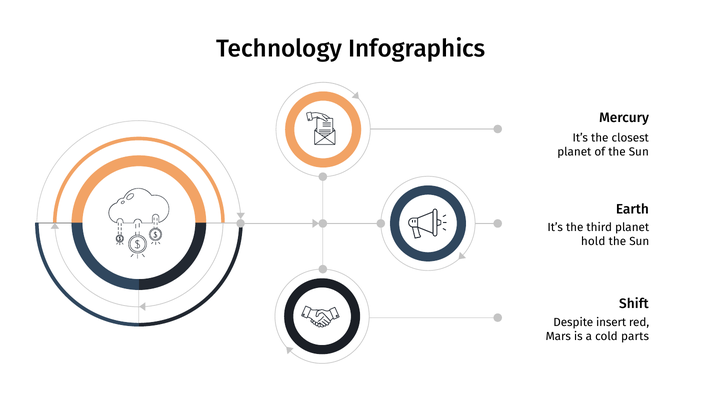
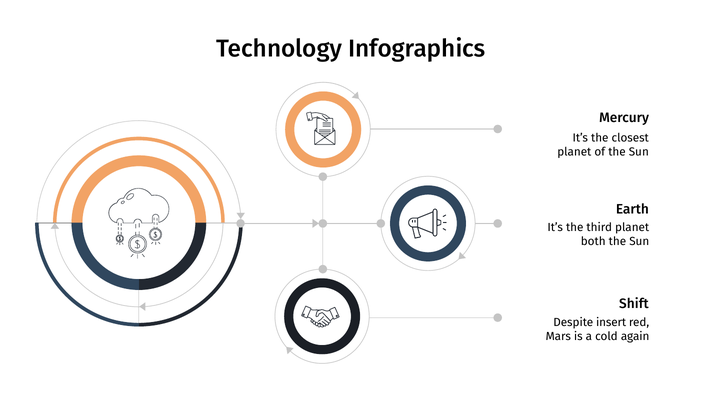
hold: hold -> both (593, 241)
parts: parts -> again (635, 336)
